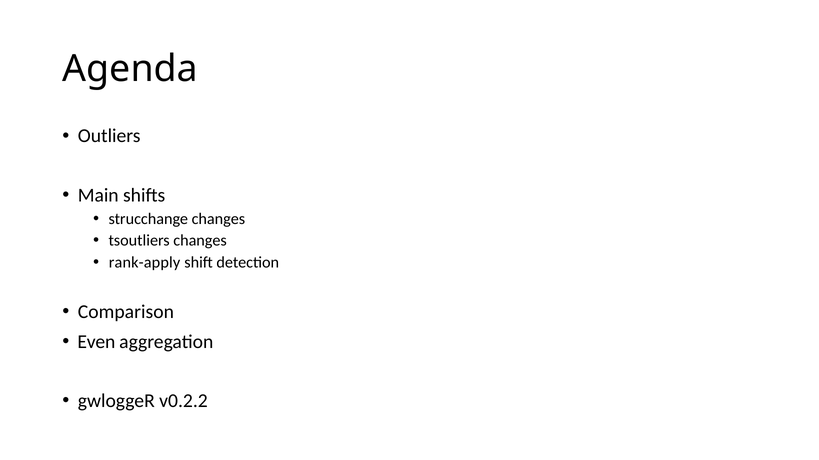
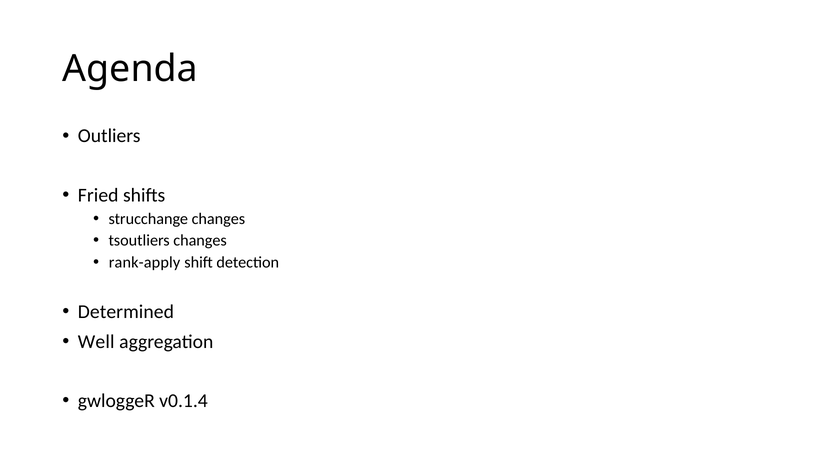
Main: Main -> Fried (98, 196)
Comparison: Comparison -> Determined (126, 312)
Even: Even -> Well (96, 342)
v0.2.2: v0.2.2 -> v0.1.4 (184, 401)
